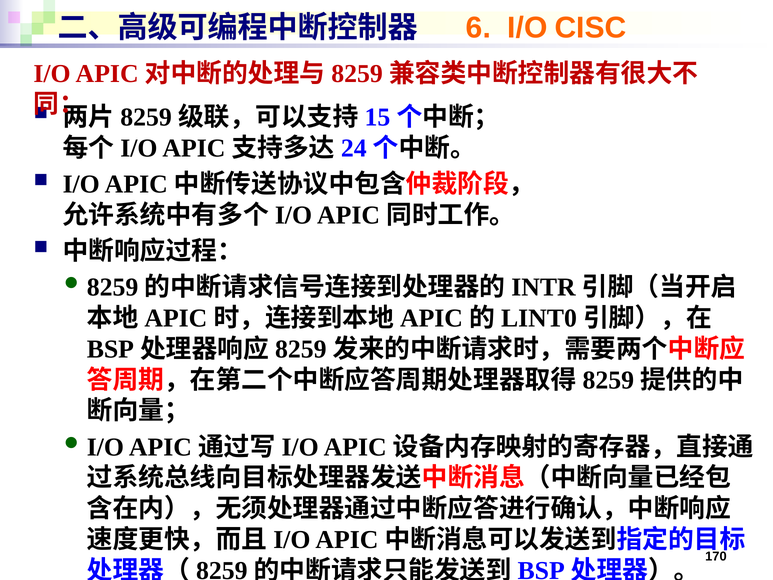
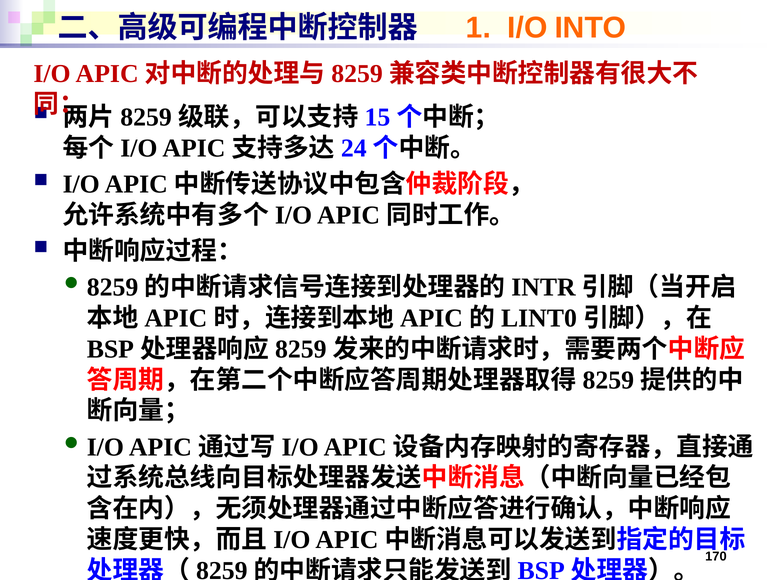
6: 6 -> 1 (478, 28)
CISC: CISC -> INTO (590, 28)
